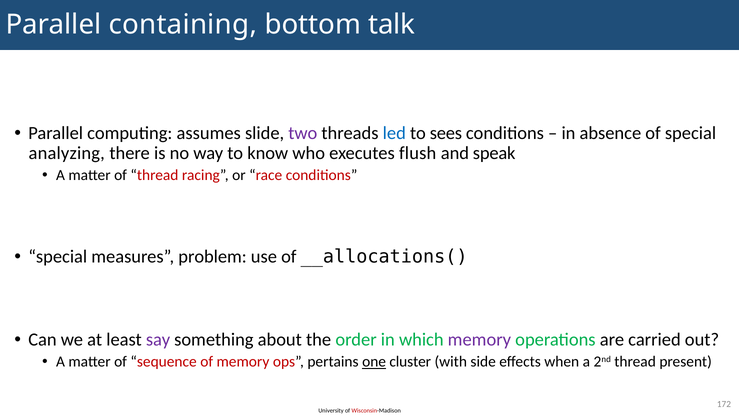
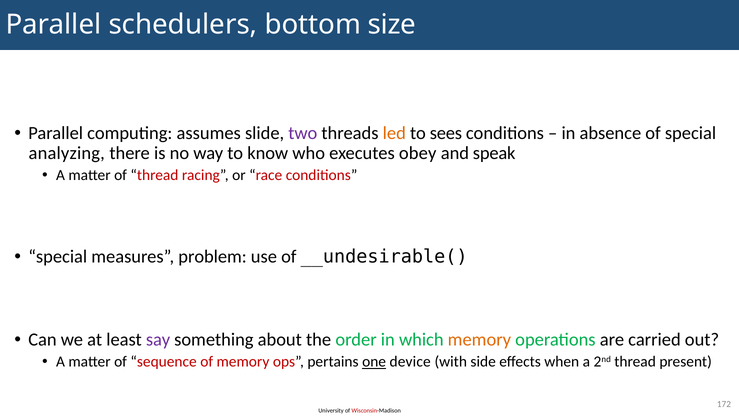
containing: containing -> schedulers (183, 25)
talk: talk -> size (392, 25)
led colour: blue -> orange (394, 133)
flush: flush -> obey (418, 153)
__allocations(: __allocations( -> __undesirable( (384, 256)
memory colour: purple -> orange (479, 339)
cluster: cluster -> device (410, 362)
